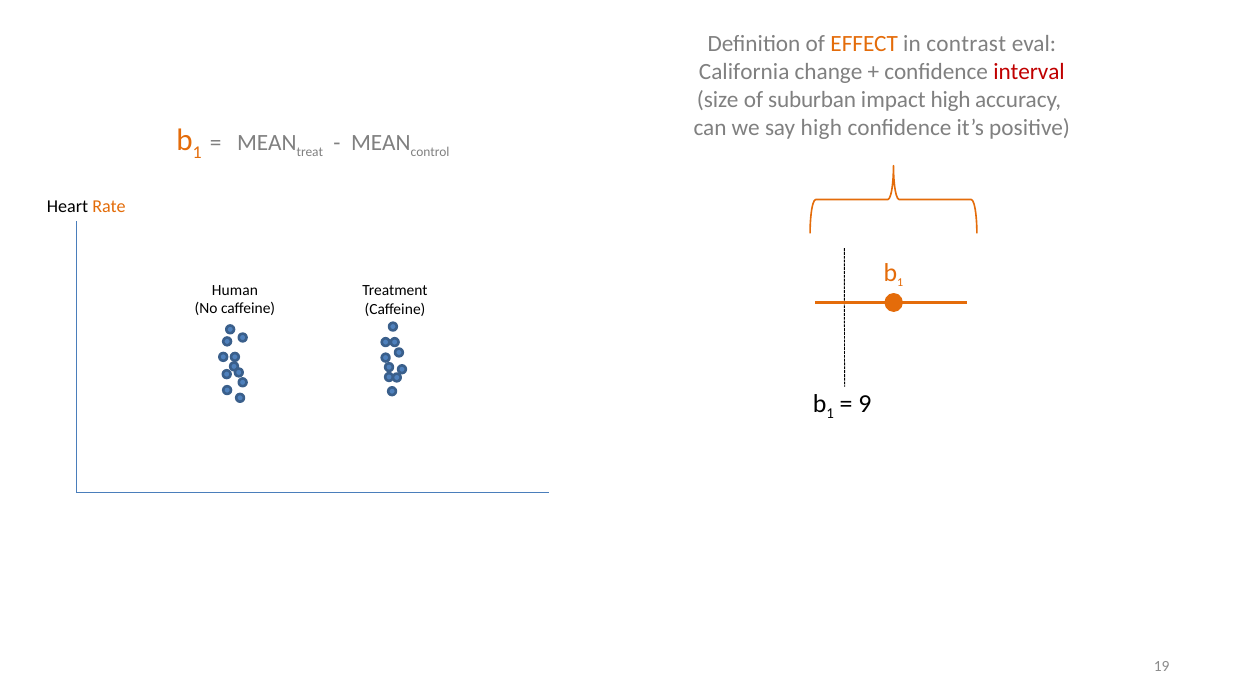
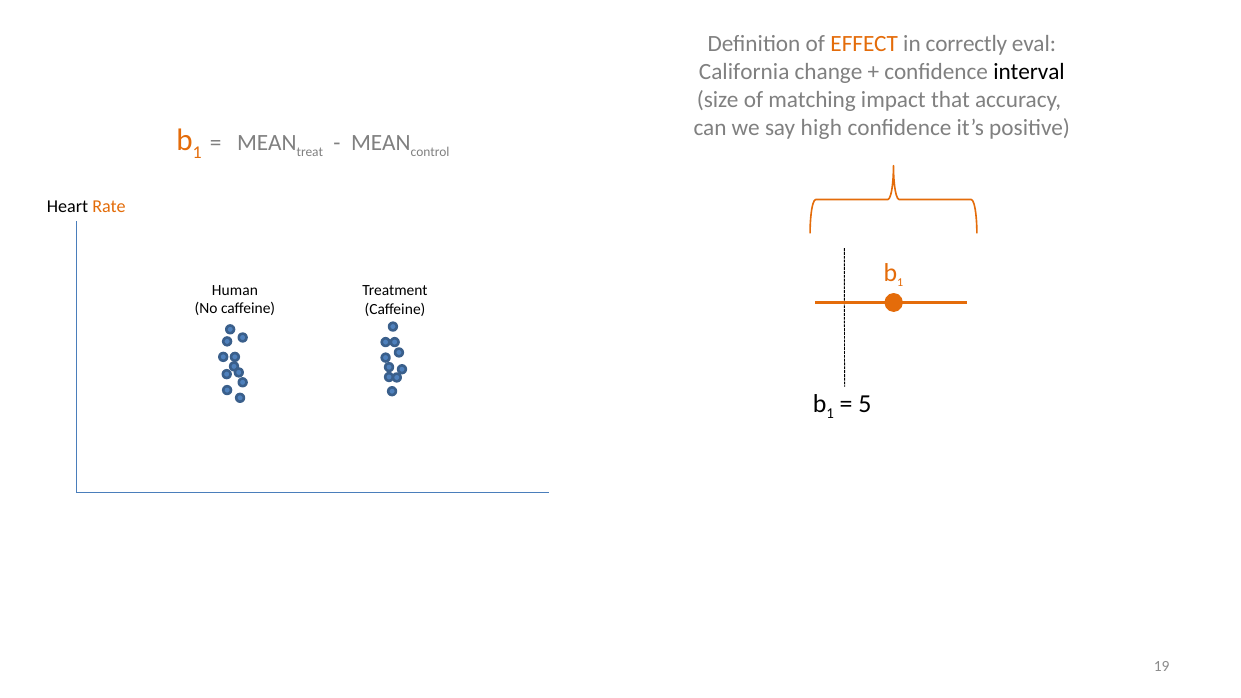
contrast: contrast -> correctly (966, 44)
interval colour: red -> black (1029, 72)
suburban: suburban -> matching (812, 100)
impact high: high -> that (950, 100)
9: 9 -> 5 (865, 404)
